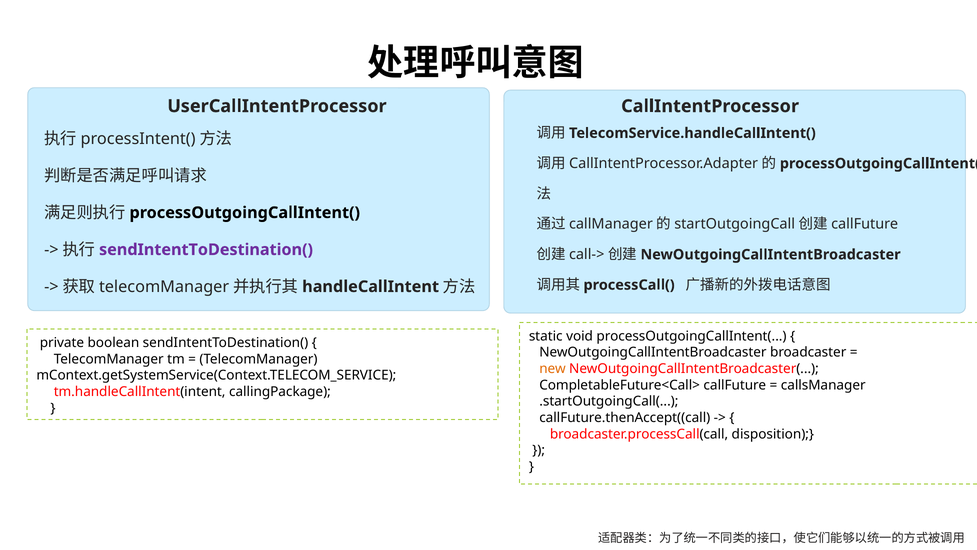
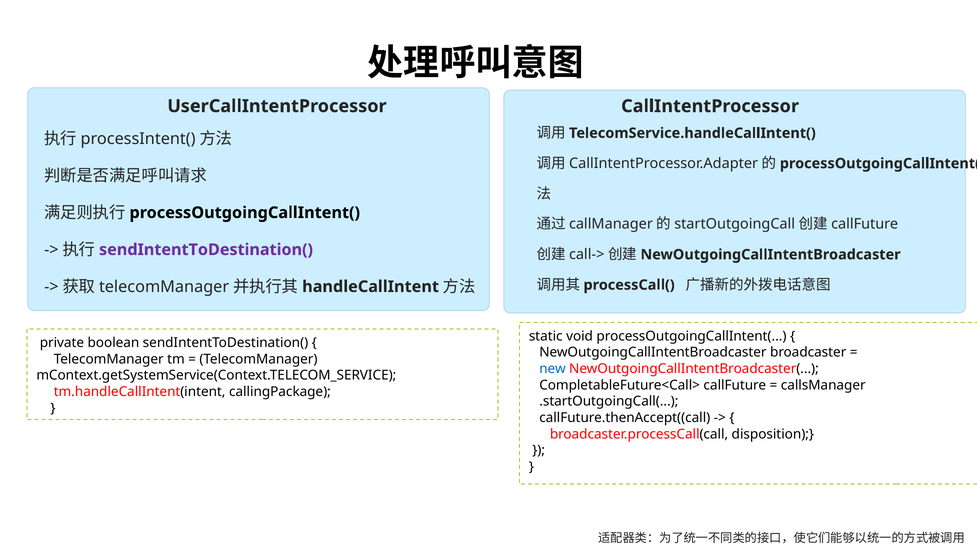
new colour: orange -> blue (553, 369)
